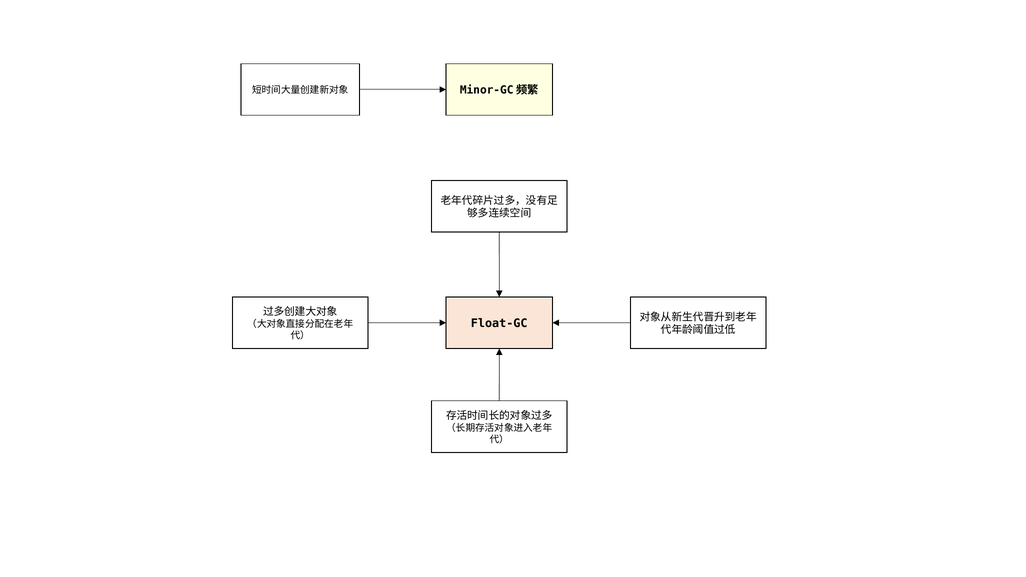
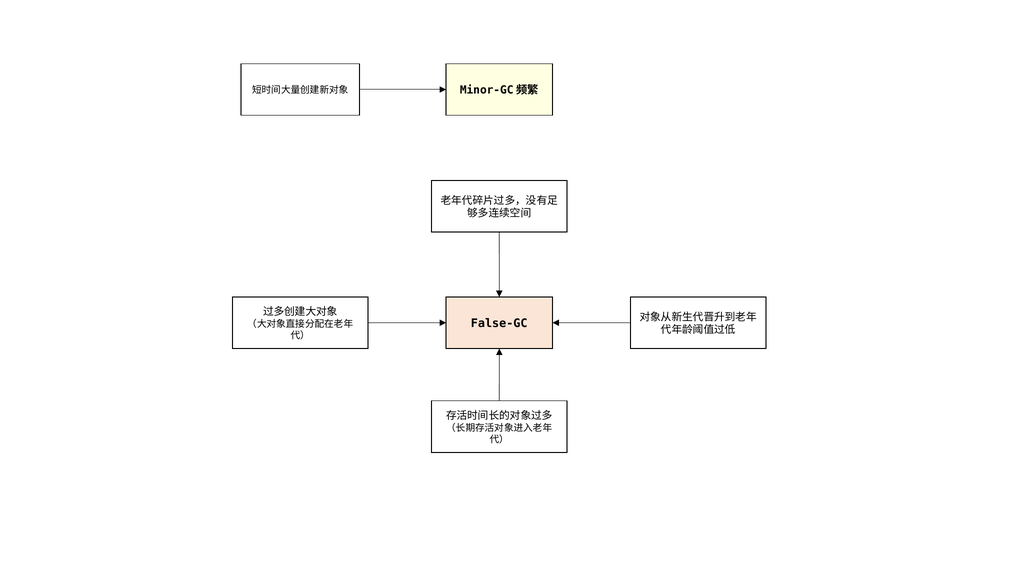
Float-GC: Float-GC -> False-GC (499, 324)
